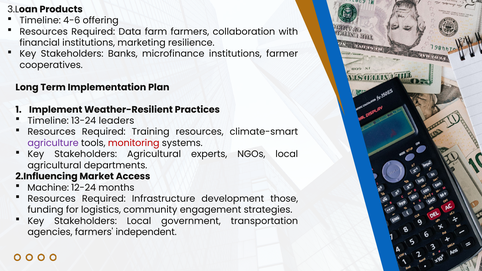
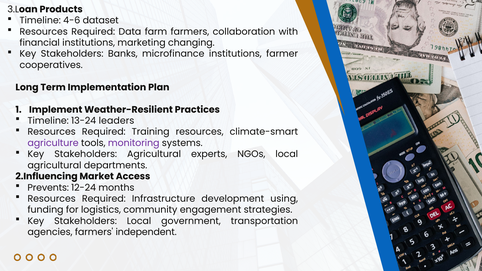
offering: offering -> dataset (101, 20)
resilience: resilience -> changing (191, 43)
monitoring colour: red -> purple (134, 143)
Machine: Machine -> Prevents (48, 188)
those: those -> using (284, 199)
